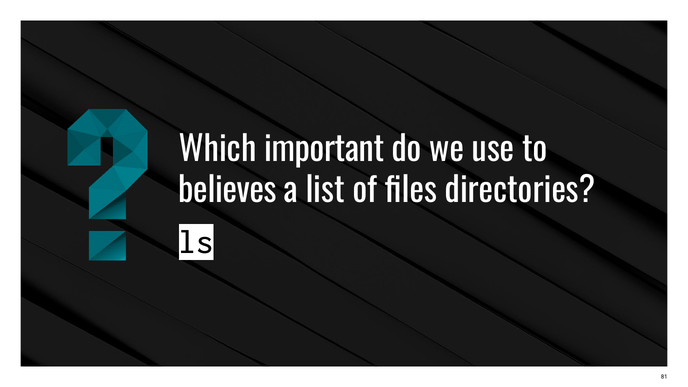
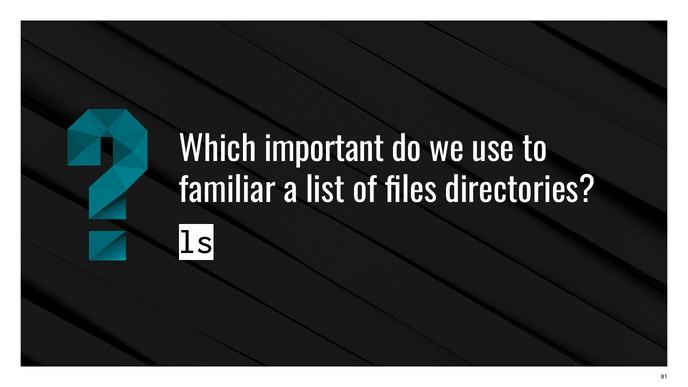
believes: believes -> familiar (227, 191)
